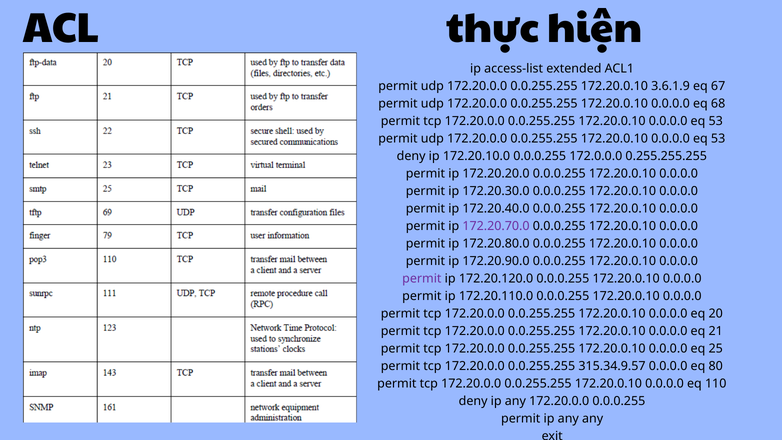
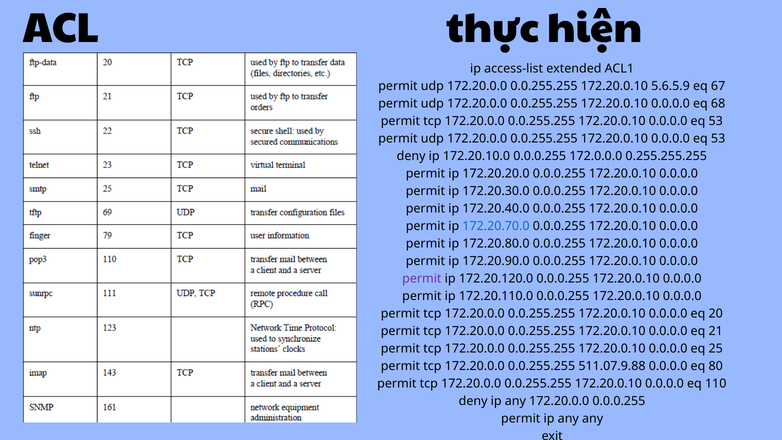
3.6.1.9: 3.6.1.9 -> 5.6.5.9 (670, 86)
172.20.70.0 colour: purple -> blue (496, 226)
315.34.9.57: 315.34.9.57 -> 511.07.9.88 (612, 366)
